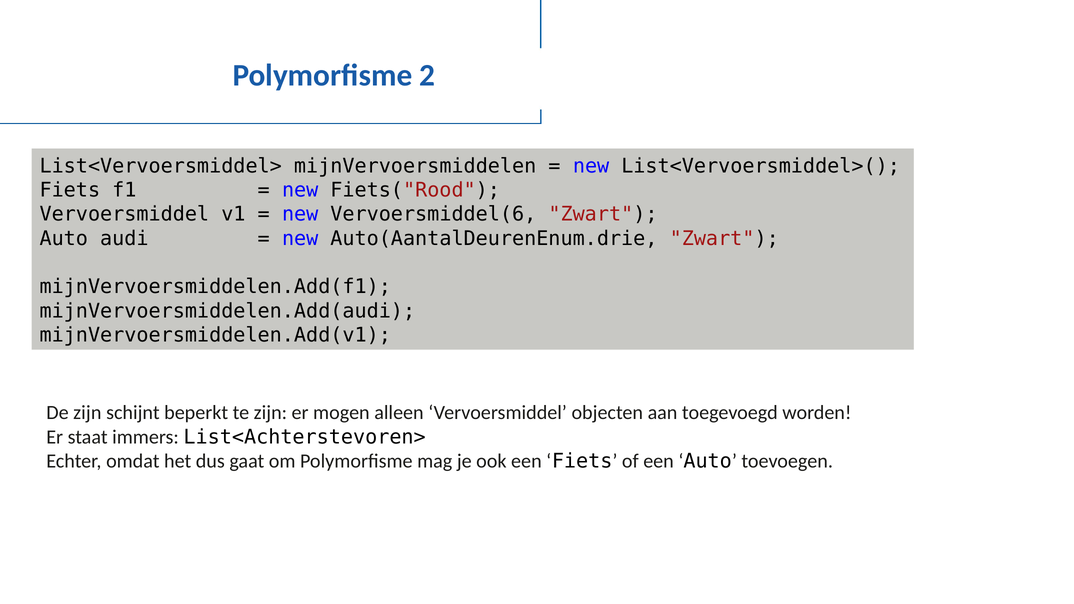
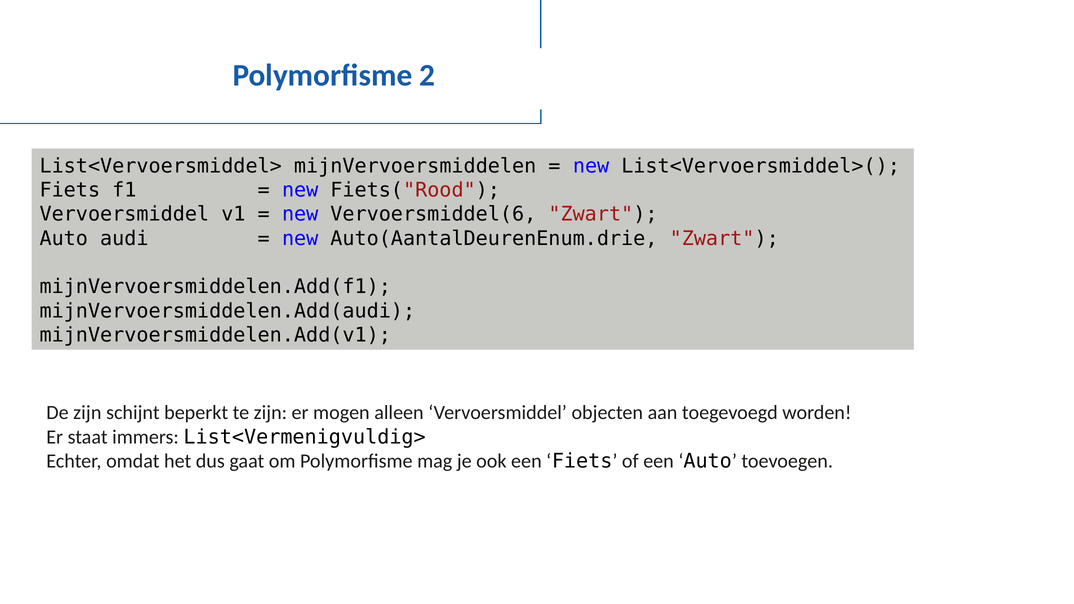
List<Achterstevoren>: List<Achterstevoren> -> List<Vermenigvuldig> (305, 437)
